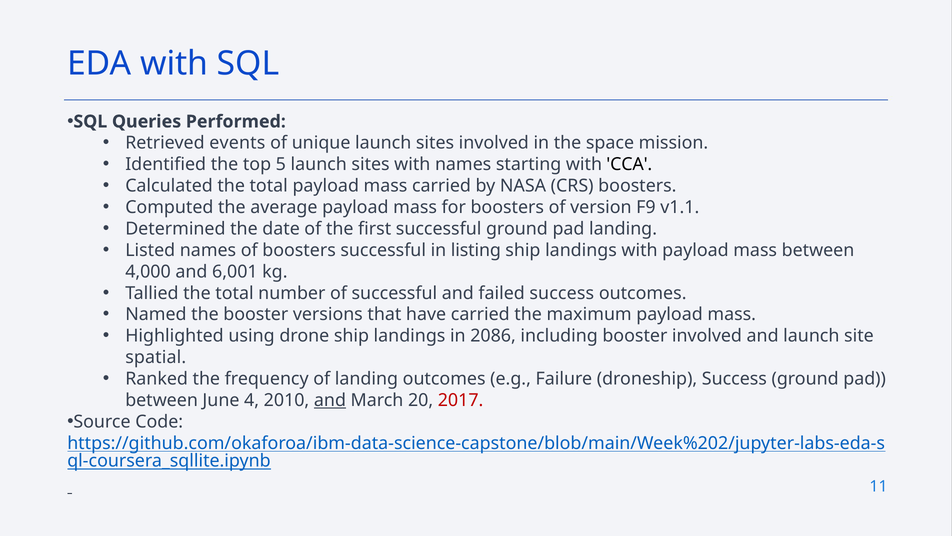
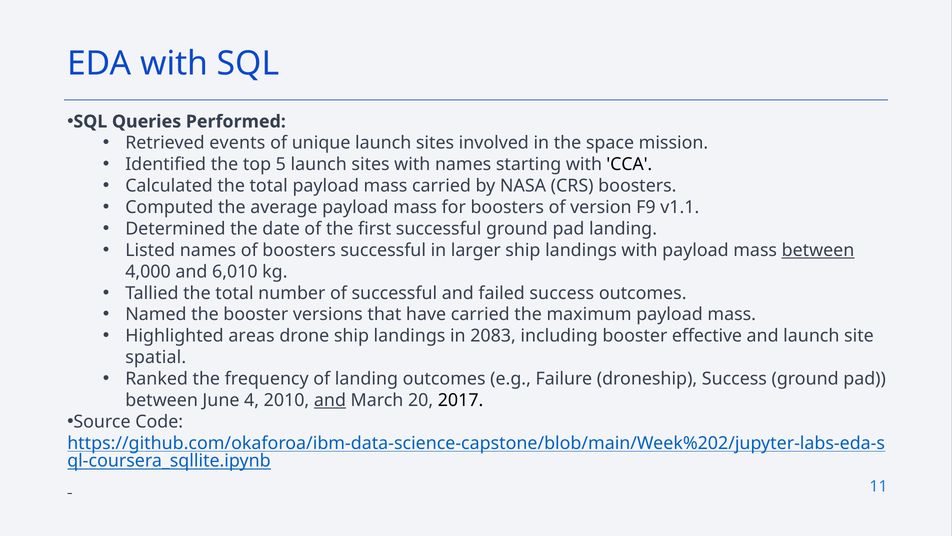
listing: listing -> larger (476, 250)
between underline: none -> present (818, 250)
6,001: 6,001 -> 6,010 (235, 271)
using: using -> areas (252, 336)
2086: 2086 -> 2083 (493, 336)
booster involved: involved -> effective (707, 336)
2017 colour: red -> black (461, 400)
